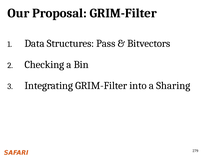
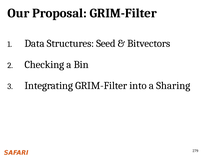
Pass: Pass -> Seed (106, 44)
